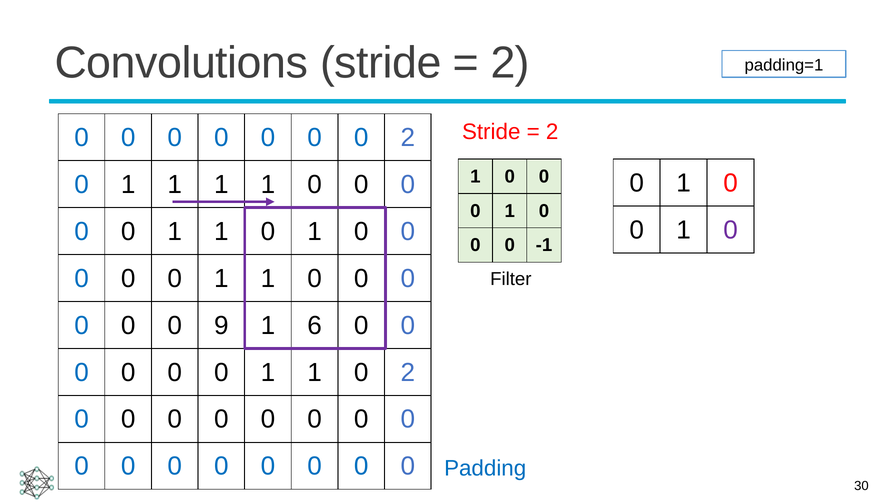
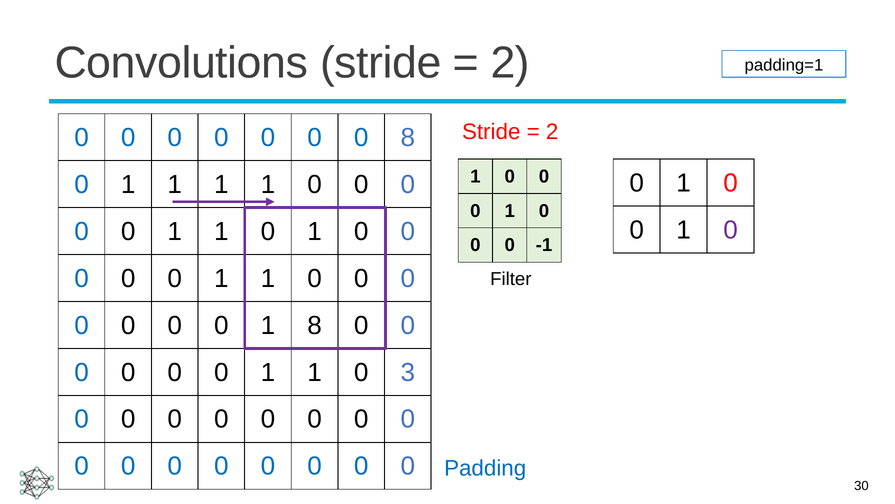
0 0 2: 2 -> 8 (408, 137)
9: 9 -> 0 (221, 325)
1 6: 6 -> 8 (315, 325)
1 0 2: 2 -> 3 (408, 372)
